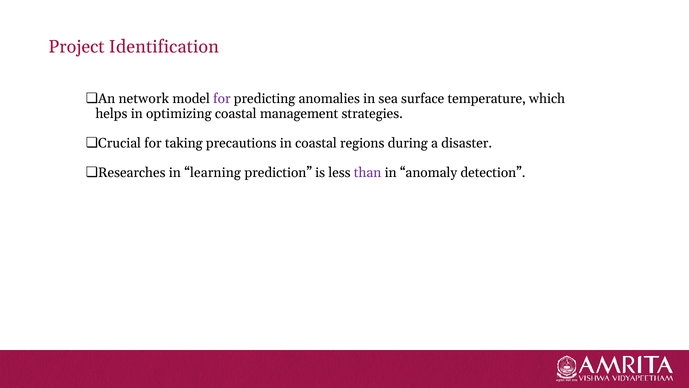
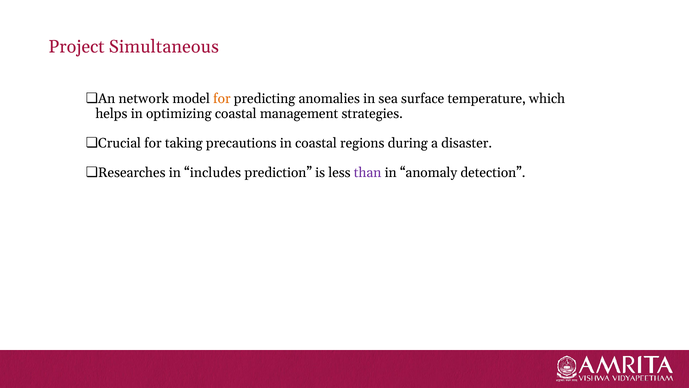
Identification: Identification -> Simultaneous (164, 47)
for colour: purple -> orange (222, 99)
learning: learning -> includes (213, 172)
